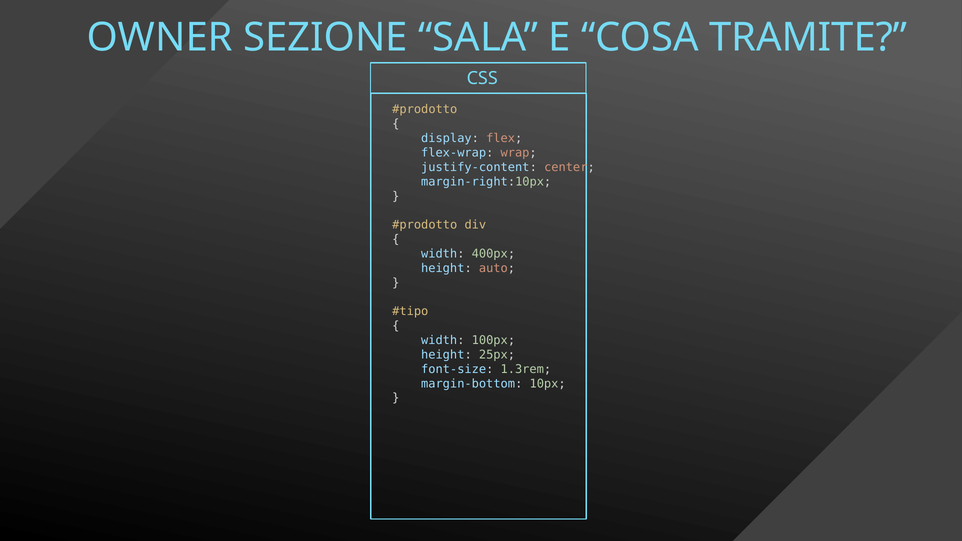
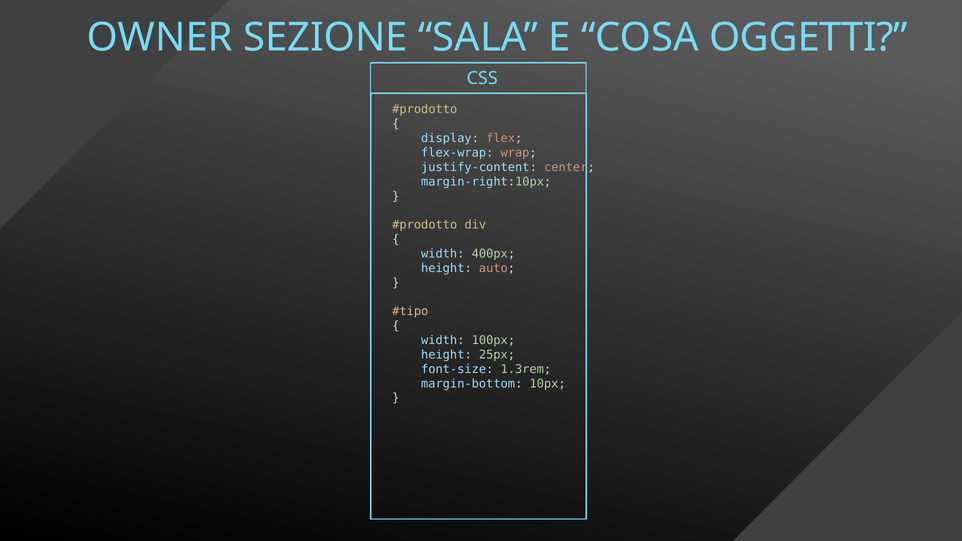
TRAMITE: TRAMITE -> OGGETTI (808, 38)
